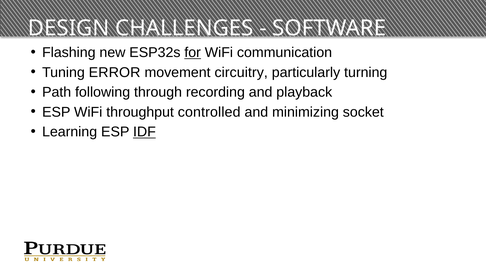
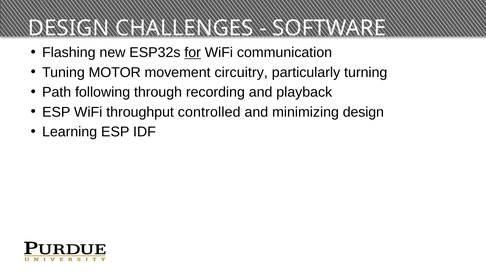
ERROR: ERROR -> MOTOR (115, 72)
minimizing socket: socket -> design (363, 112)
IDF underline: present -> none (144, 132)
